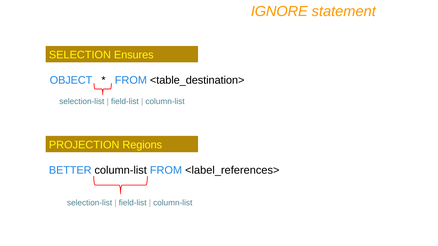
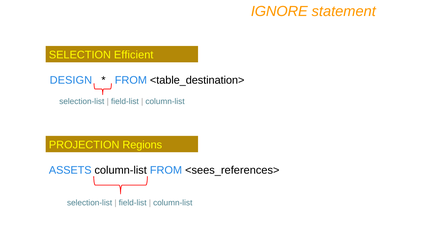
Ensures: Ensures -> Efficient (134, 55)
OBJECT: OBJECT -> DESIGN (71, 80)
BETTER: BETTER -> ASSETS (70, 170)
<label_references>: <label_references> -> <sees_references> (232, 170)
